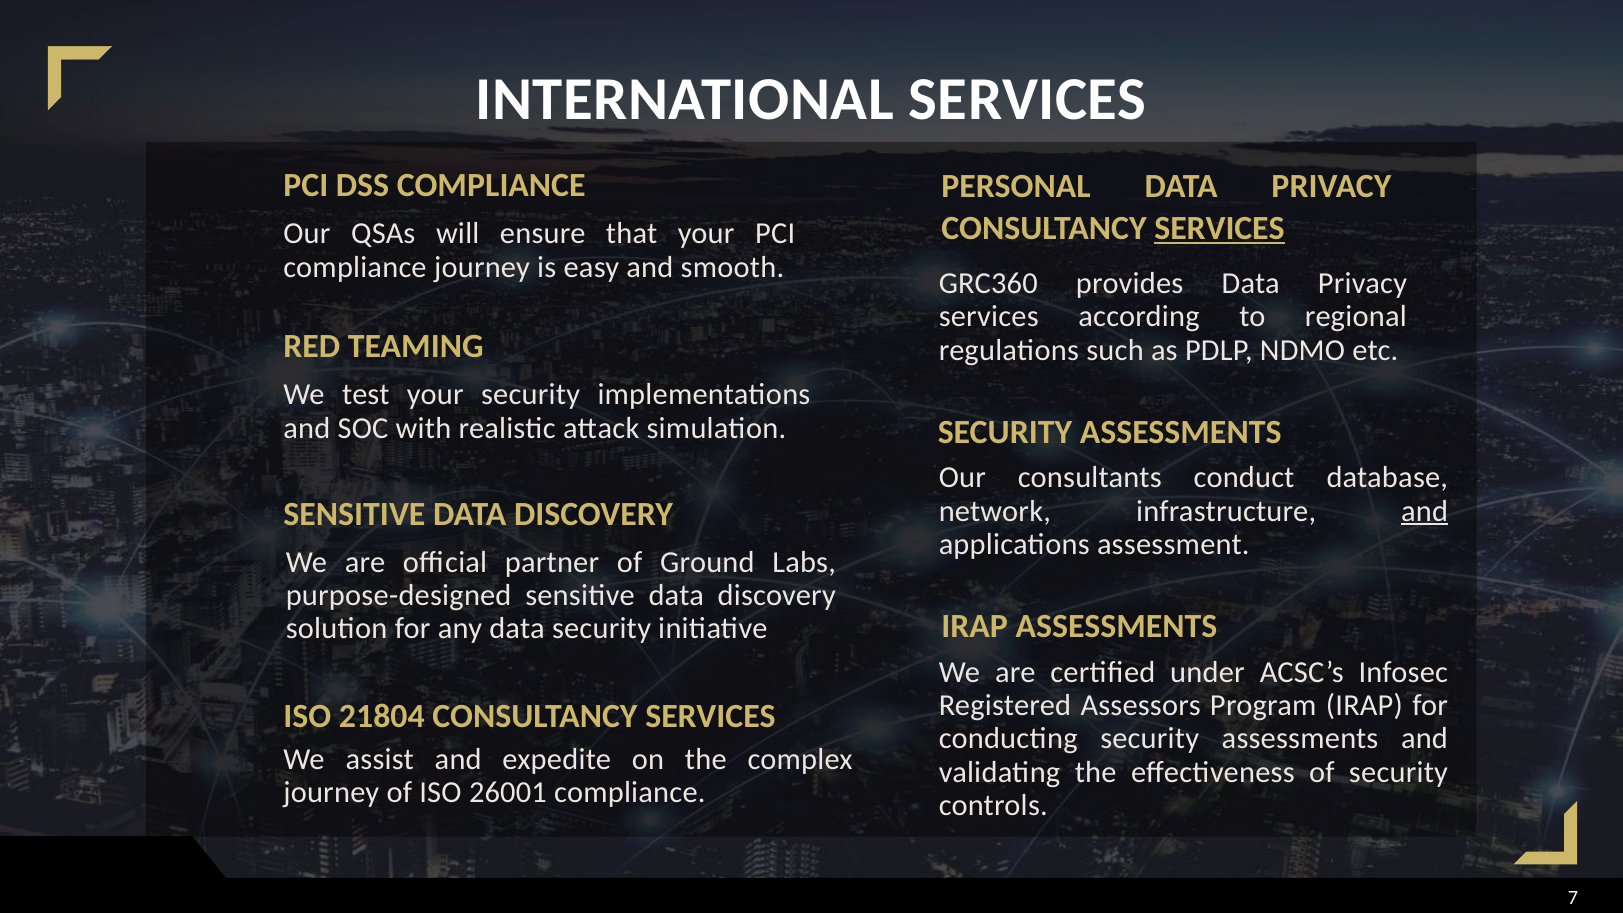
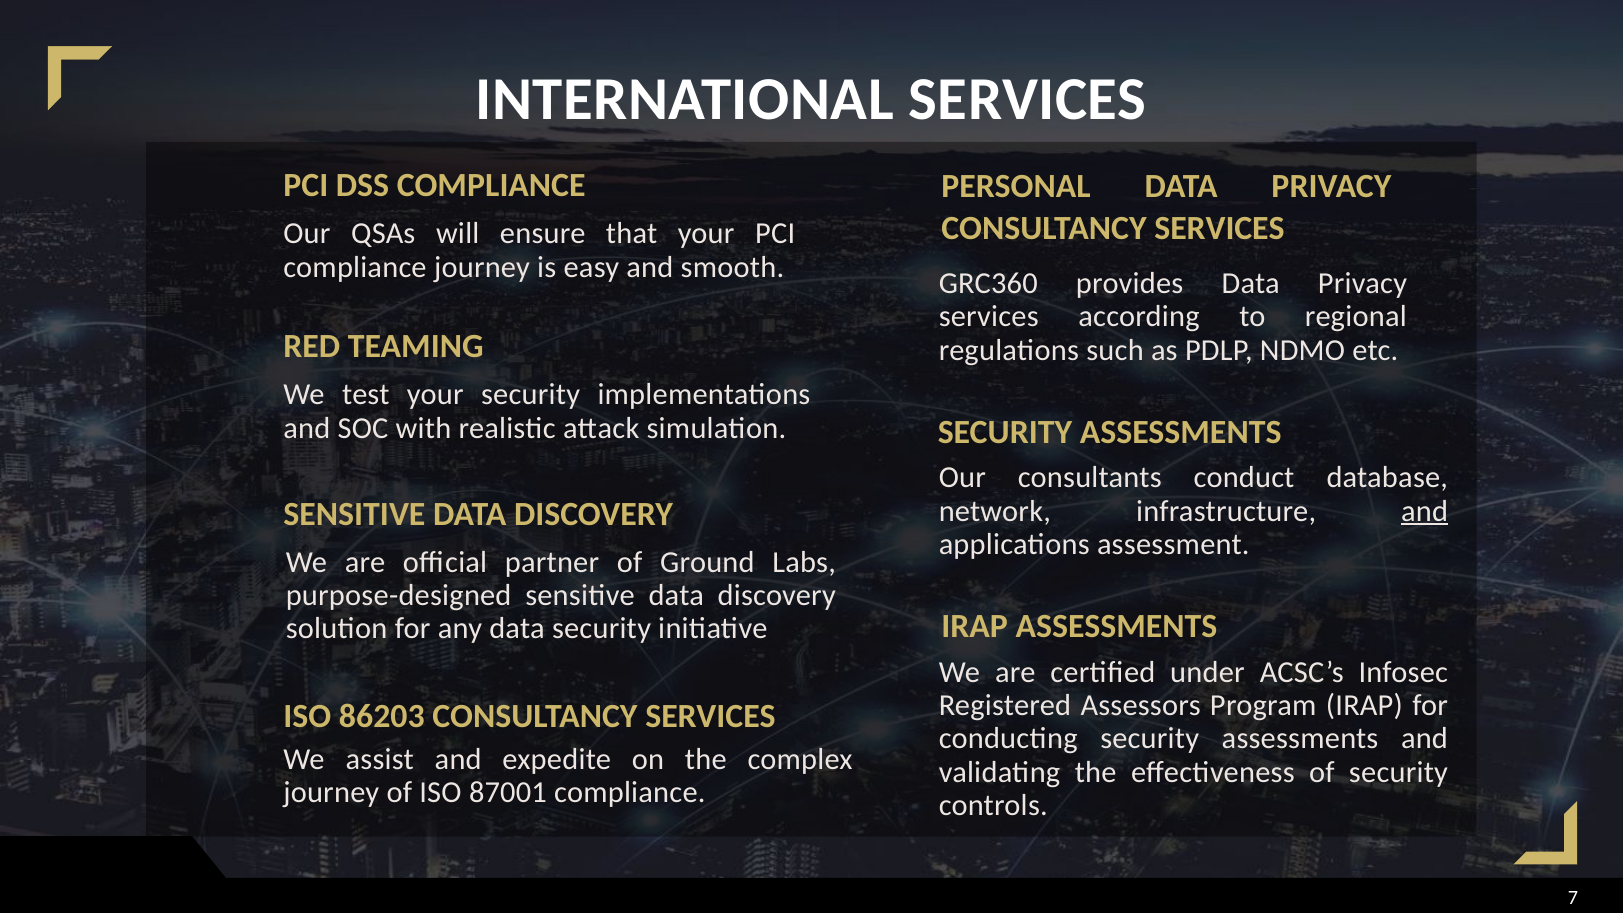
SERVICES underline: present -> none (1219, 229)
21804: 21804 -> 86203 (382, 716)
26001: 26001 -> 87001 (508, 792)
